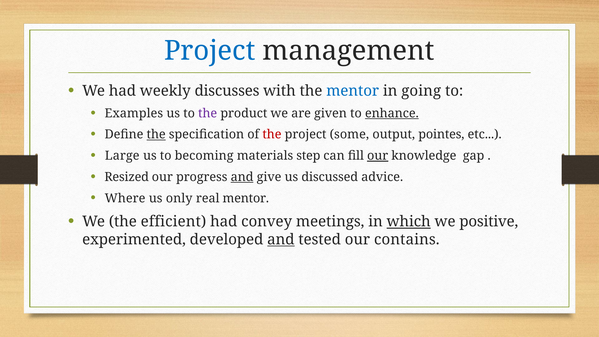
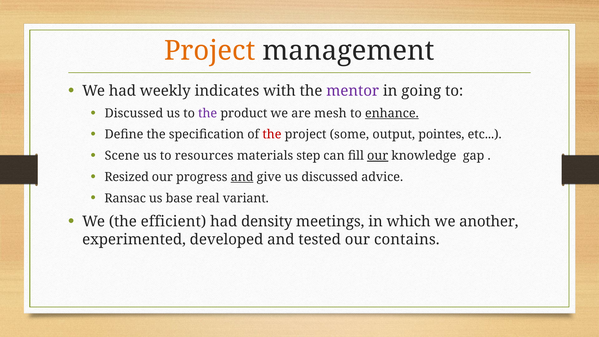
Project colour: blue -> orange (210, 51)
discusses: discusses -> indicates (227, 91)
mentor colour: blue -> purple (353, 91)
Examples: Examples -> Discussed (134, 113)
given: given -> mesh (330, 113)
the underline: present -> none (156, 135)
Large: Large -> Scene (122, 156)
becoming: becoming -> resources (204, 156)
Where: Where -> Ransac (125, 198)
only: only -> base (179, 198)
real mentor: mentor -> variant (246, 198)
convey: convey -> density (267, 222)
which underline: present -> none (409, 222)
positive: positive -> another (489, 222)
and underline: present -> none (281, 240)
